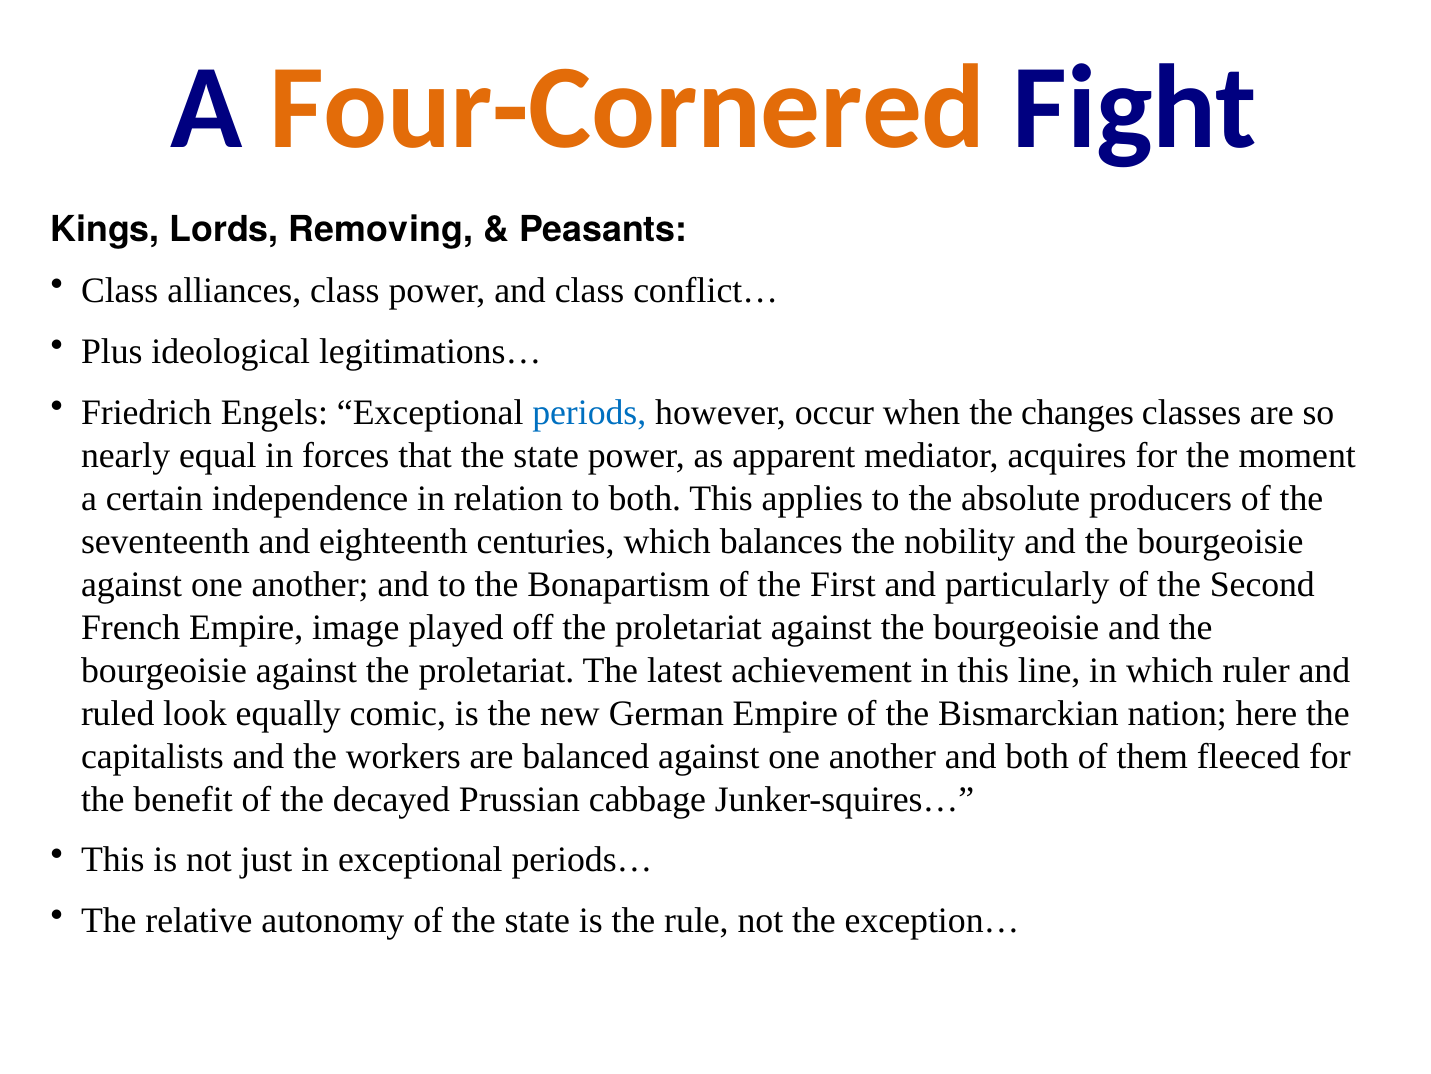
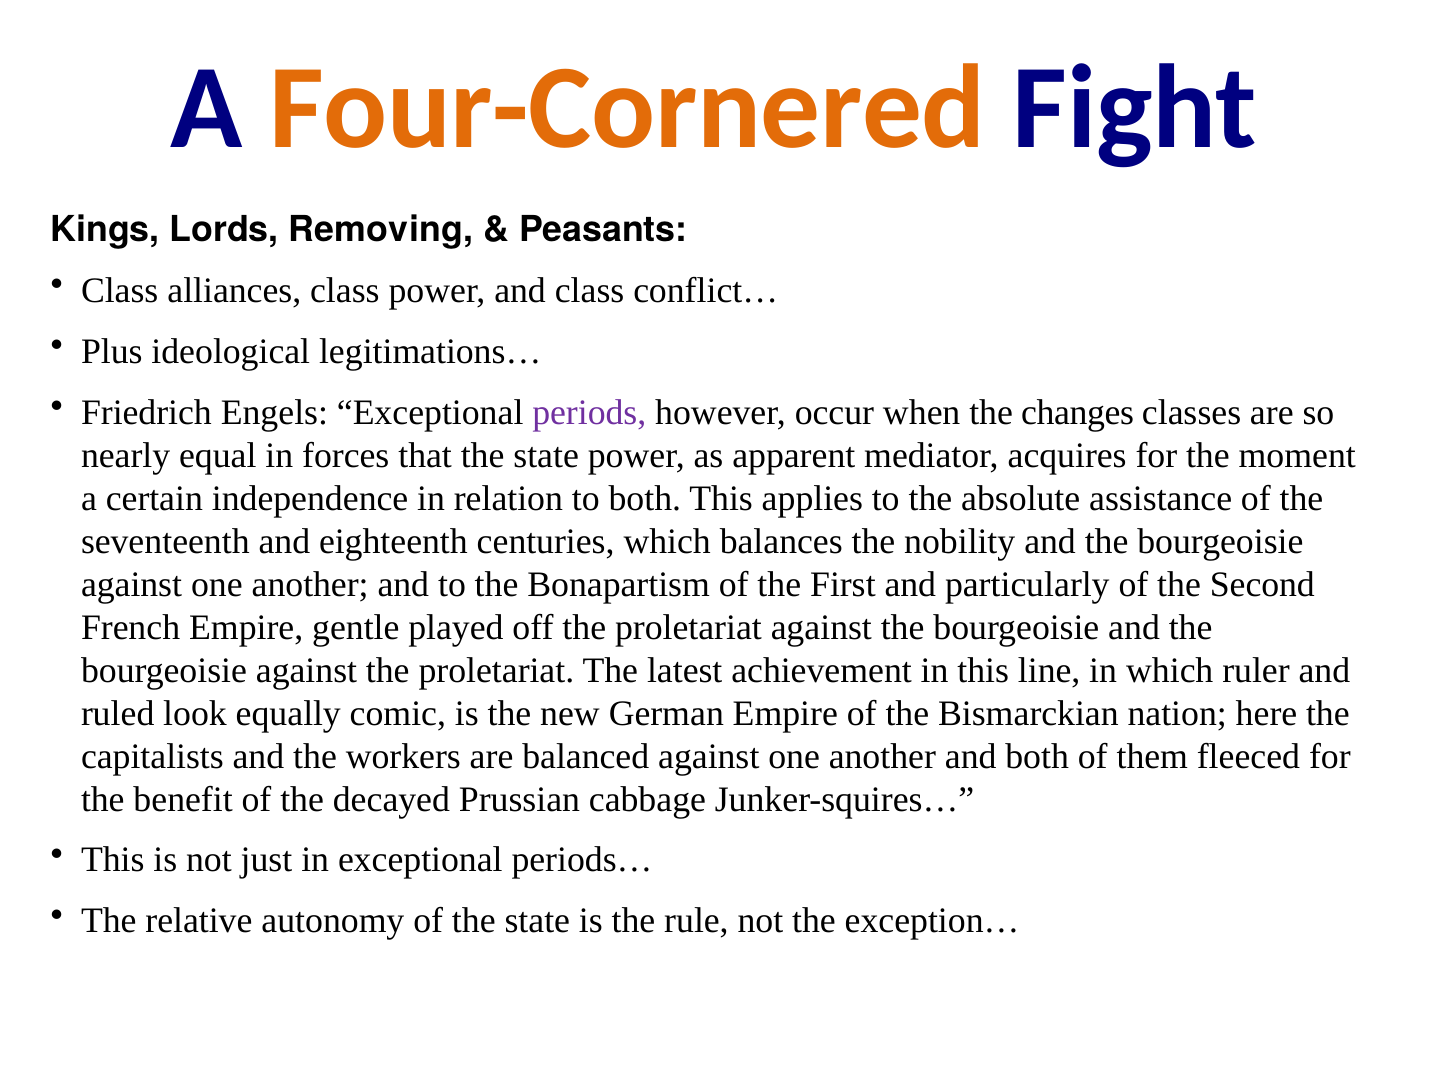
periods colour: blue -> purple (589, 412)
producers: producers -> assistance (1161, 498)
image: image -> gentle (356, 627)
